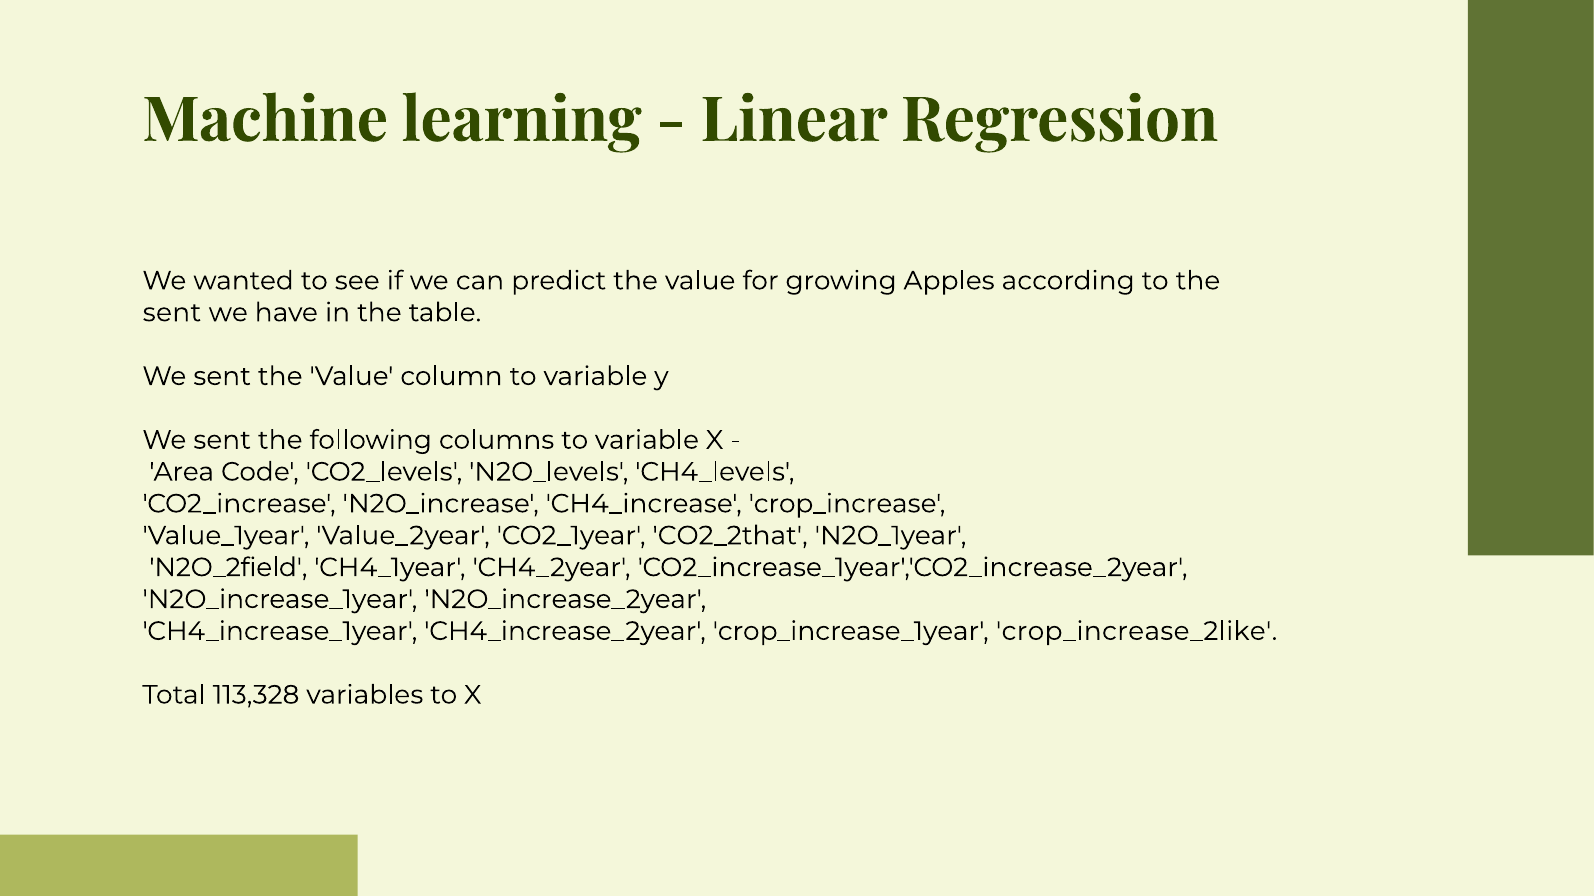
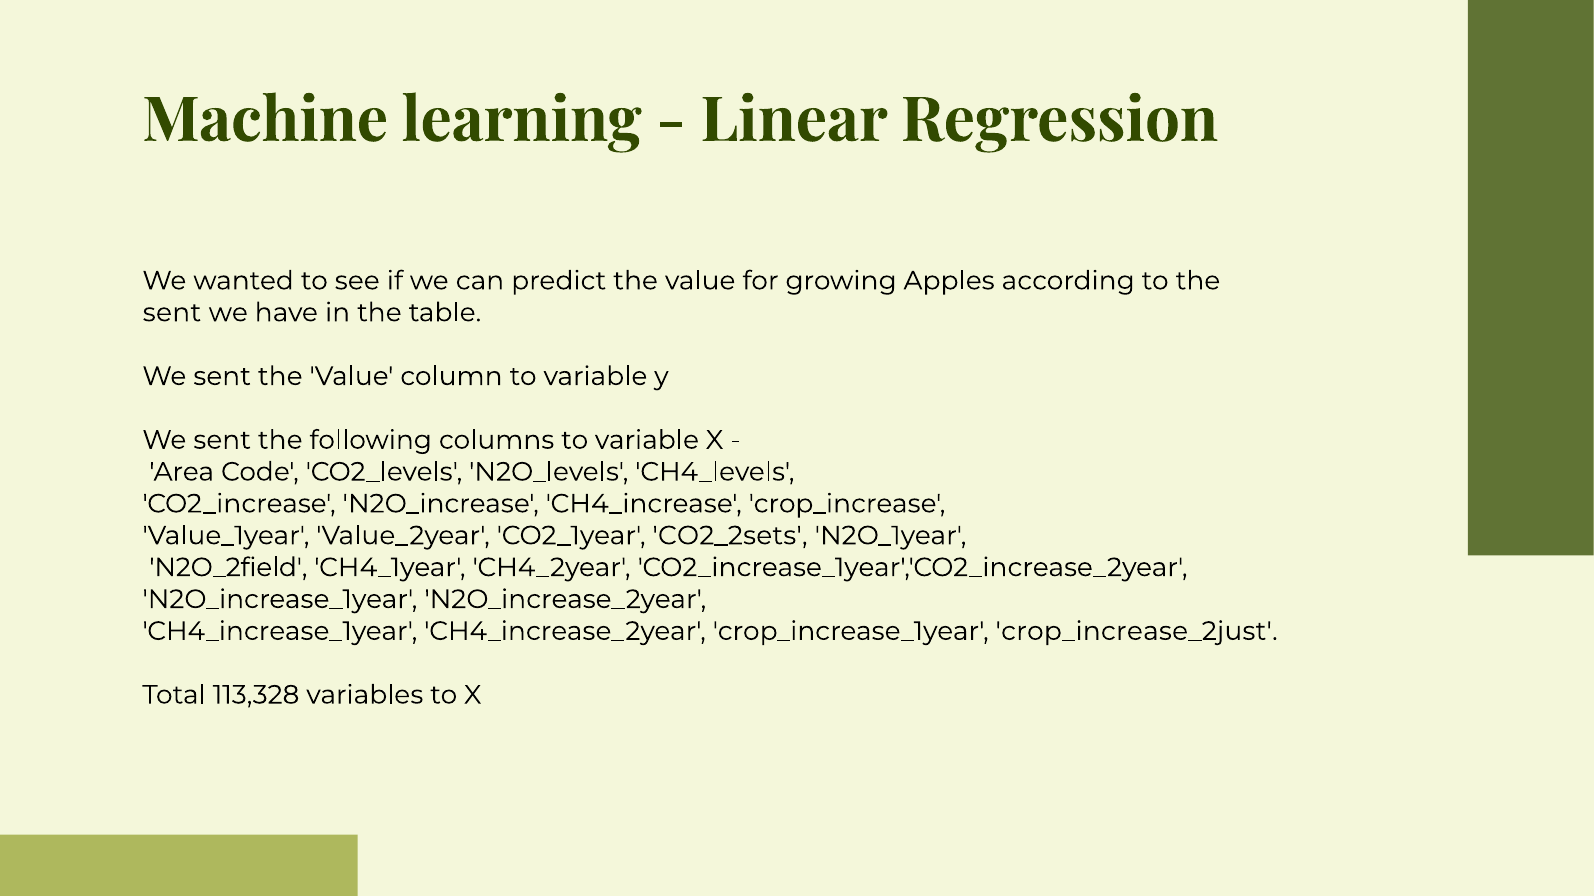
CO2_2that: CO2_2that -> CO2_2sets (730, 536)
crop_increase_2like: crop_increase_2like -> crop_increase_2just (1137, 632)
